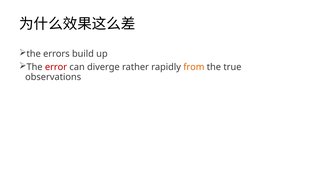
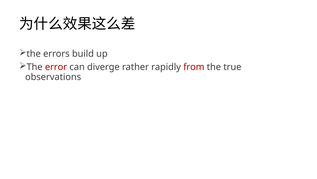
from colour: orange -> red (194, 67)
